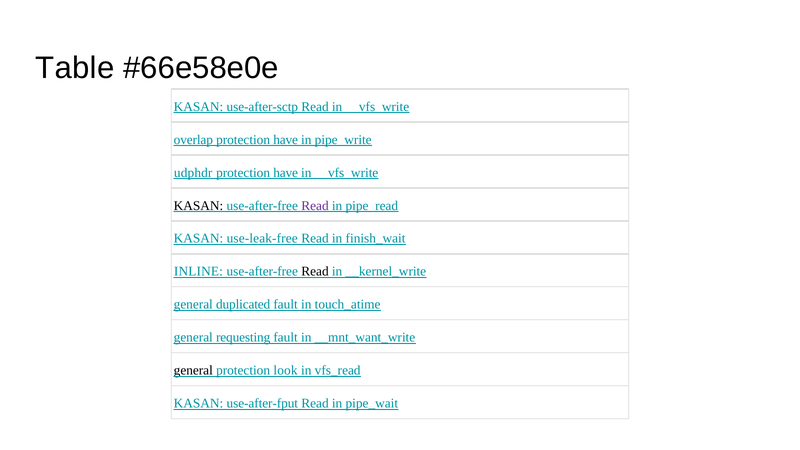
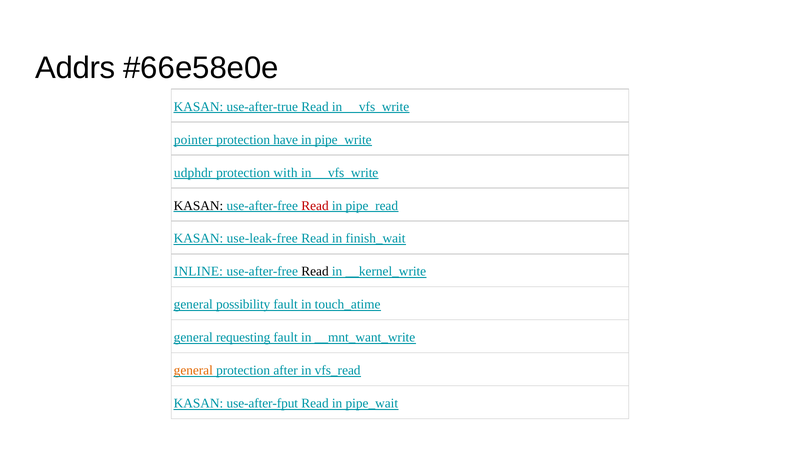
Table: Table -> Addrs (75, 68)
use-after-sctp: use-after-sctp -> use-after-true (262, 107)
overlap: overlap -> pointer (193, 140)
have: have -> with (286, 173)
Read colour: purple -> red (315, 206)
duplicated: duplicated -> possibility (243, 305)
general colour: black -> orange (193, 371)
look: look -> after (286, 371)
